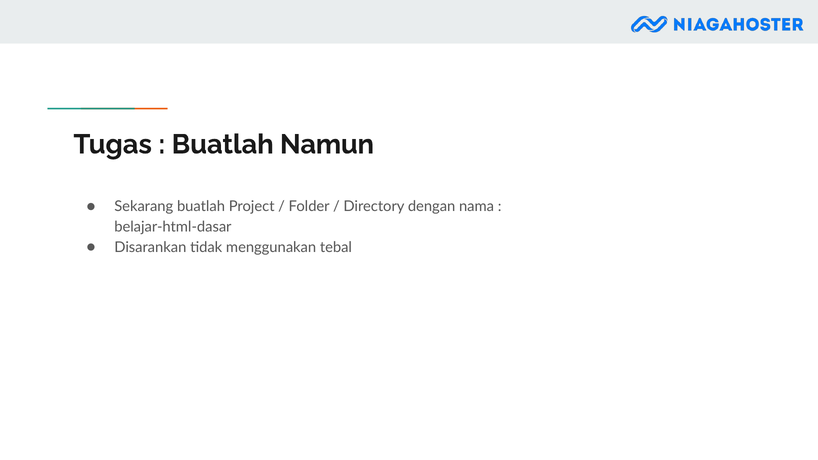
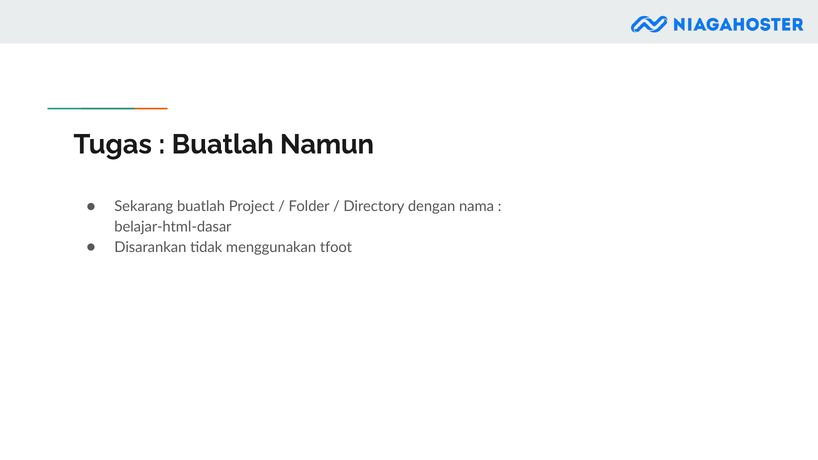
tebal: tebal -> tfoot (336, 247)
